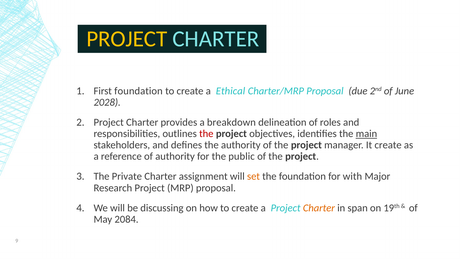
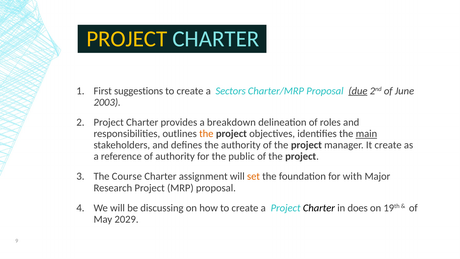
First foundation: foundation -> suggestions (139, 91)
Ethical: Ethical -> Sectors (231, 91)
due underline: none -> present (358, 91)
2028: 2028 -> 2003 (107, 102)
the colour: red -> orange (206, 134)
Private: Private -> Course (127, 176)
Charter colour: orange -> black (319, 208)
span: span -> does (358, 208)
2084: 2084 -> 2029 (127, 219)
